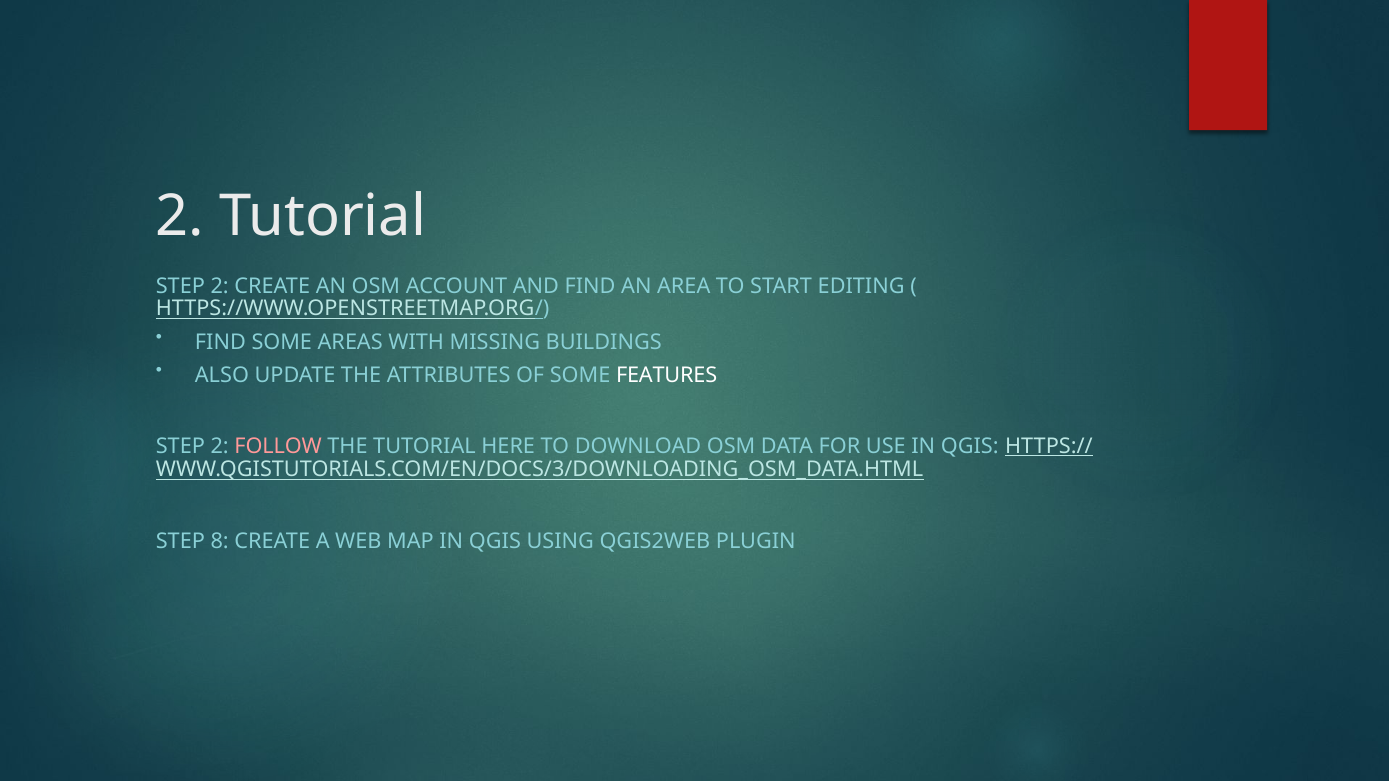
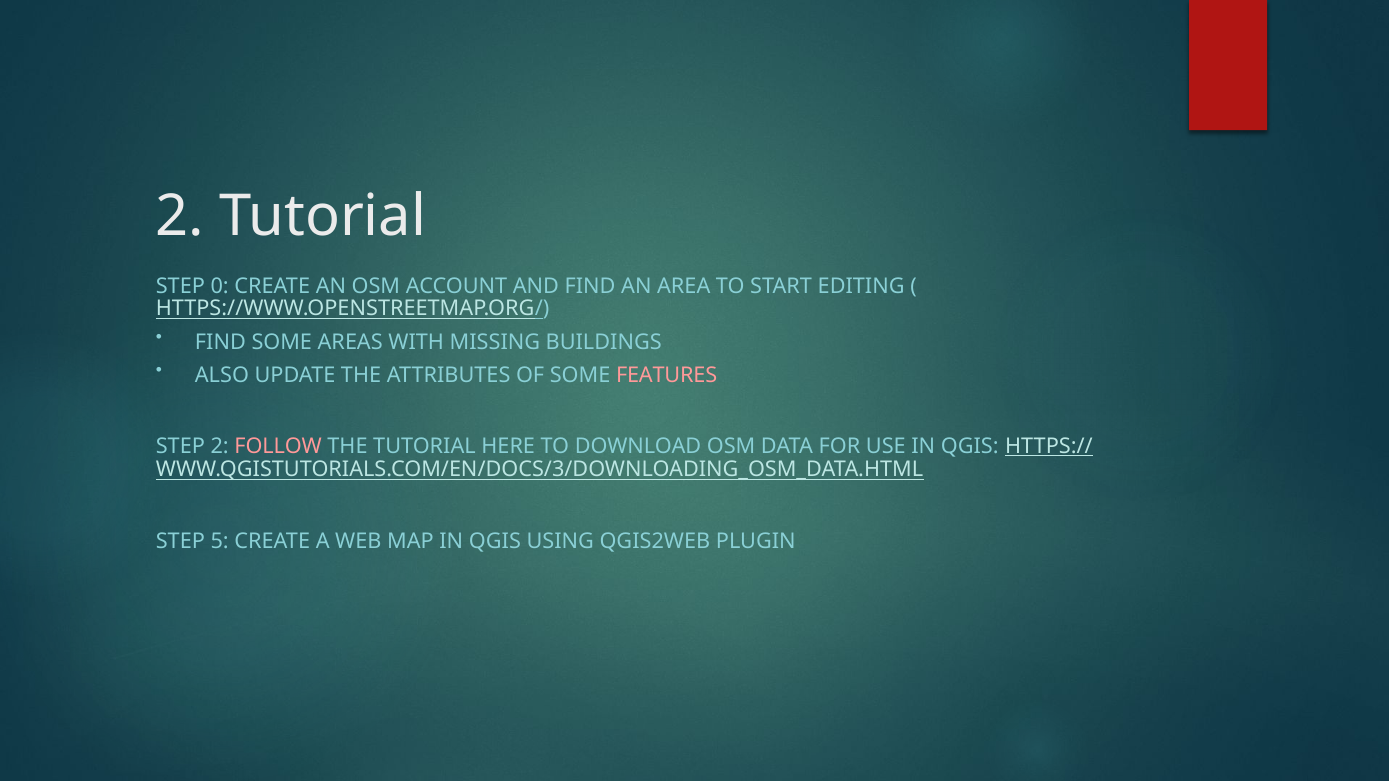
2: 2 -> 0 (220, 287)
FEATURES colour: white -> pink (667, 375)
8: 8 -> 5 (220, 542)
